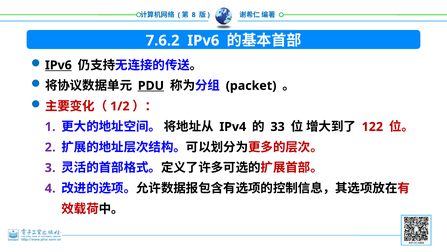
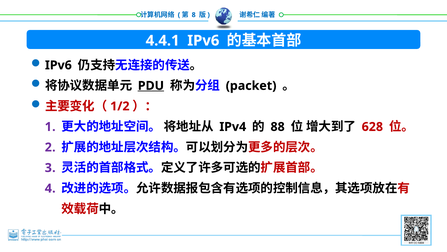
7.6.2: 7.6.2 -> 4.4.1 (163, 40)
IPv6 underline: present -> none (58, 65)
33: 33 -> 88 (278, 127)
122: 122 -> 628 (372, 127)
